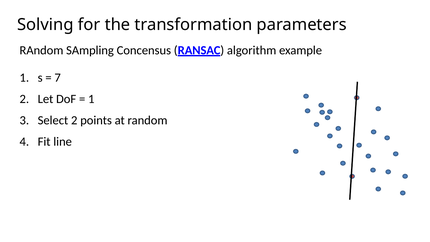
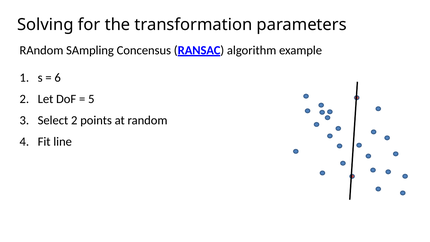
7: 7 -> 6 (58, 78)
1: 1 -> 5 (91, 99)
